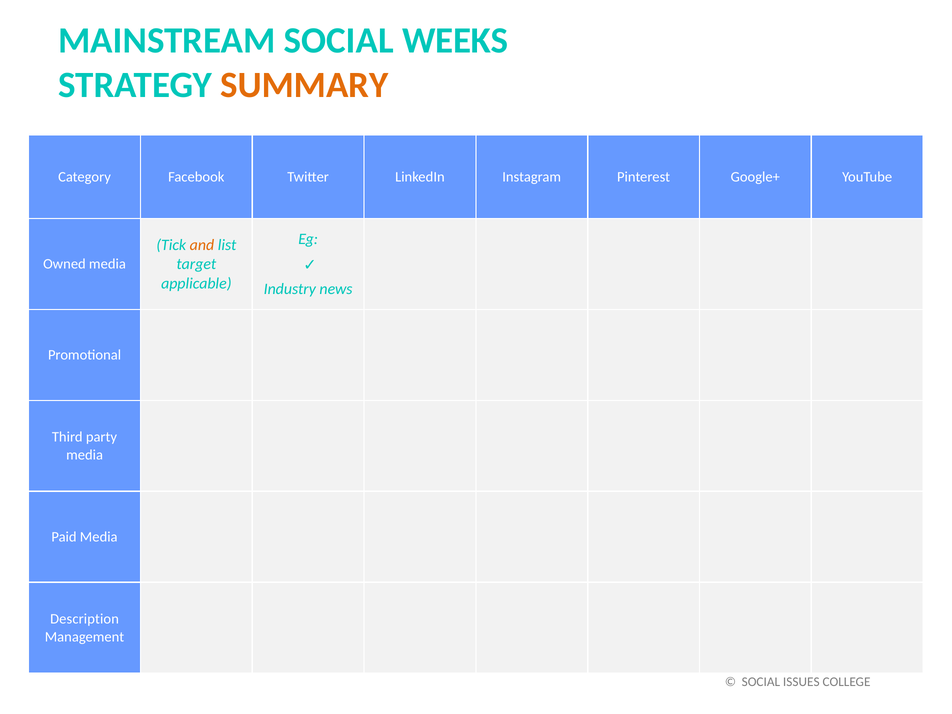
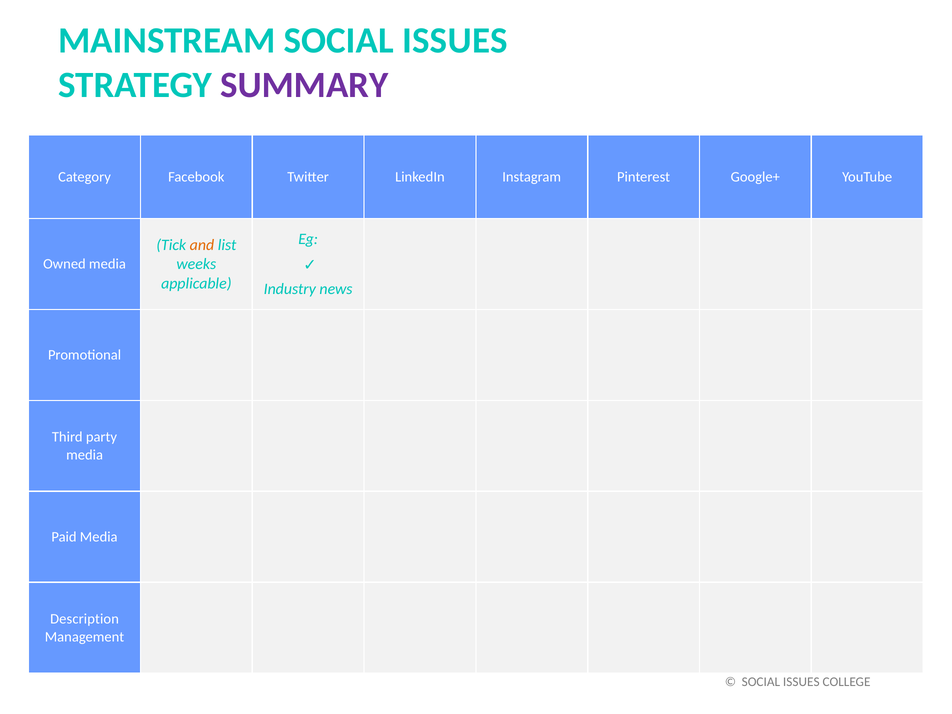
MAINSTREAM SOCIAL WEEKS: WEEKS -> ISSUES (455, 41)
SUMMARY colour: orange -> purple (304, 85)
target: target -> weeks (196, 264)
